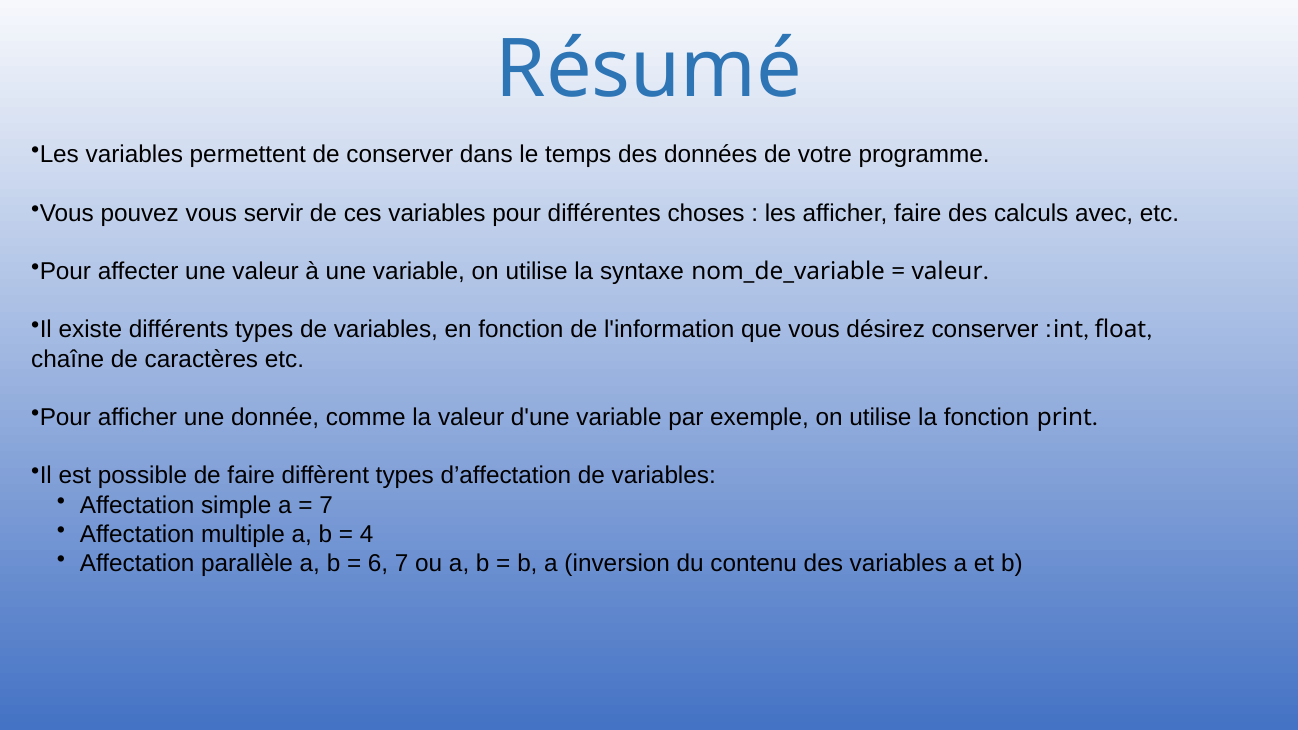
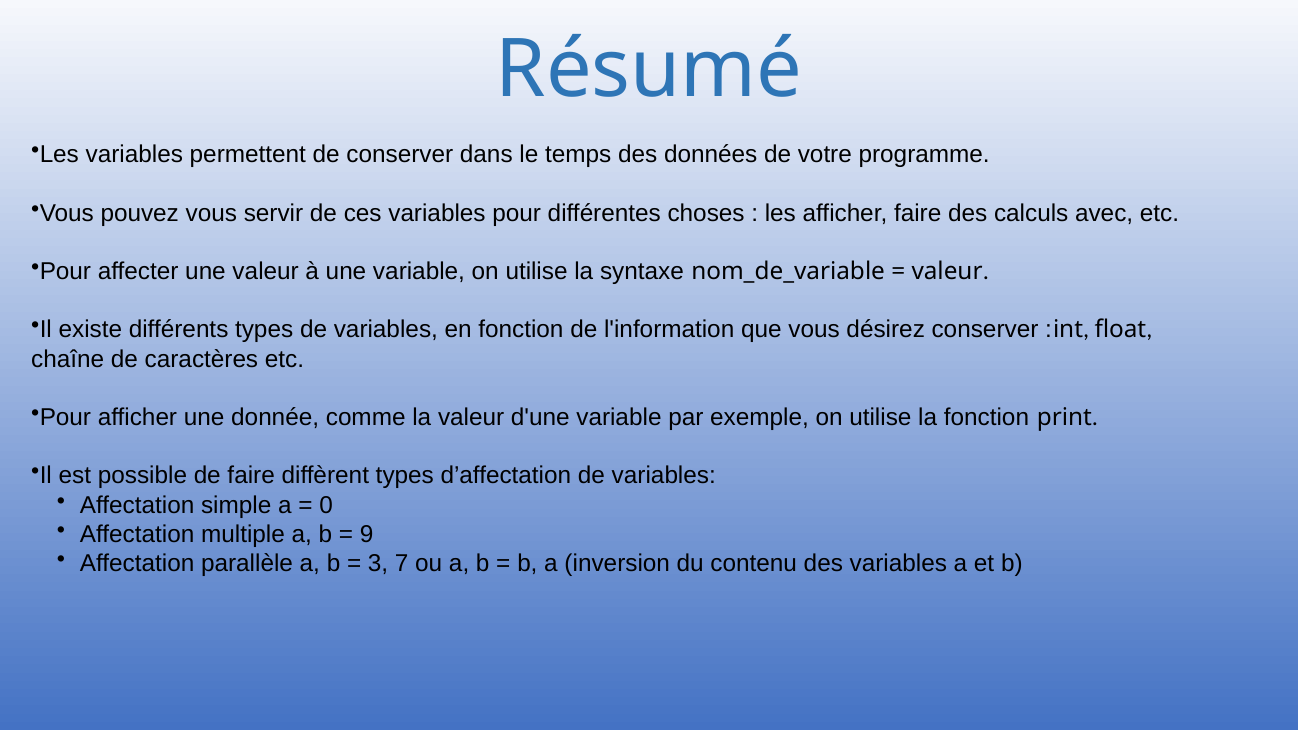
7: 7 -> 0 (326, 505)
4: 4 -> 9 (367, 534)
6: 6 -> 3 (378, 564)
